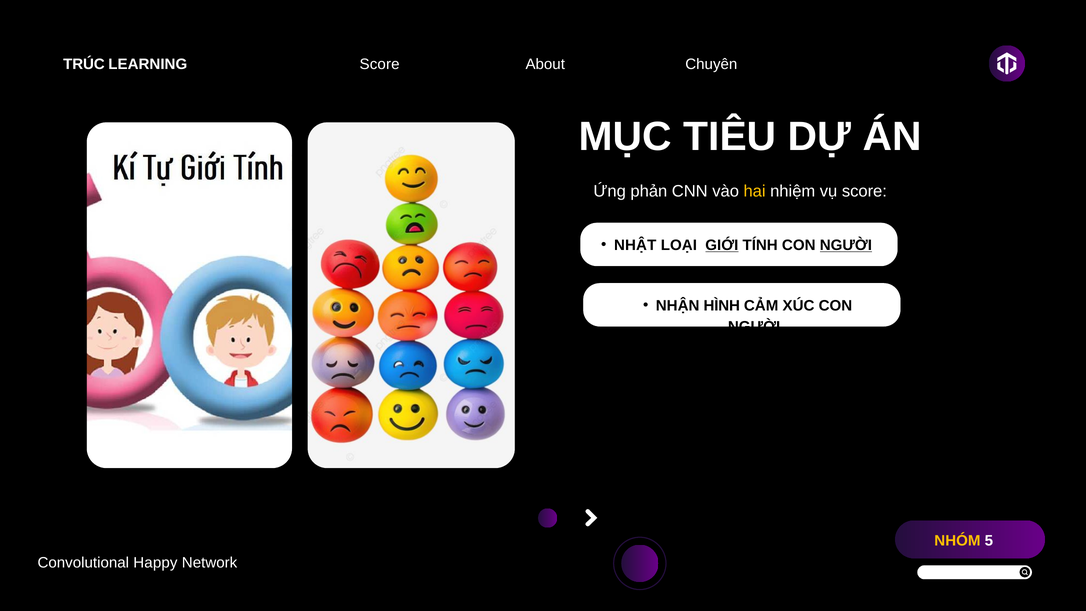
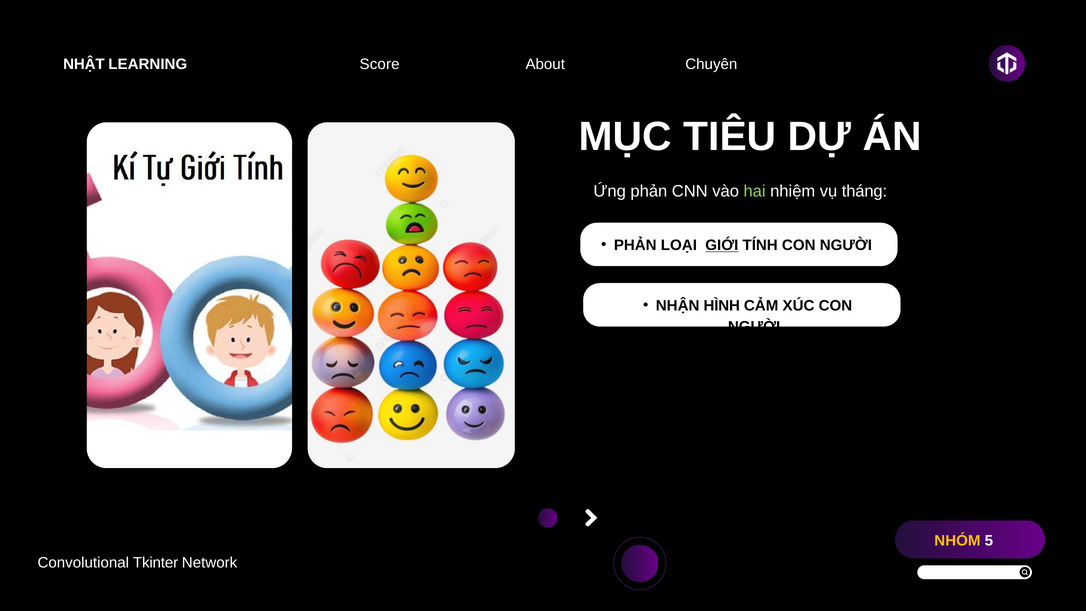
TRÚC: TRÚC -> NHẬT (84, 64)
hai colour: yellow -> light green (755, 191)
vụ score: score -> tháng (864, 191)
NHẬT: NHẬT -> PHẢN (635, 245)
NGƯỜI underline: present -> none (846, 245)
Happy: Happy -> Tkinter (156, 562)
